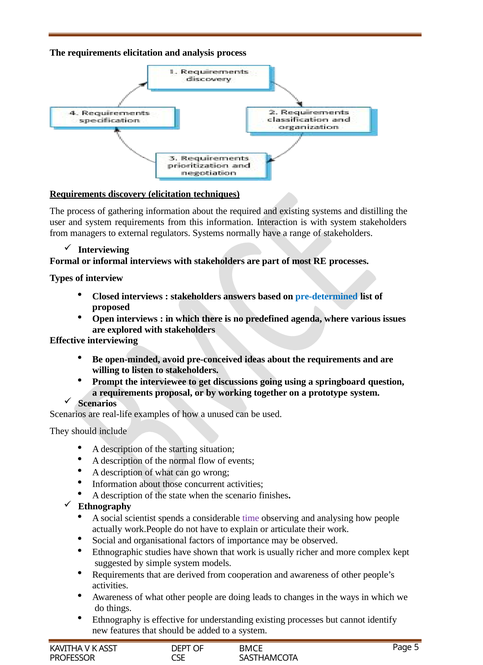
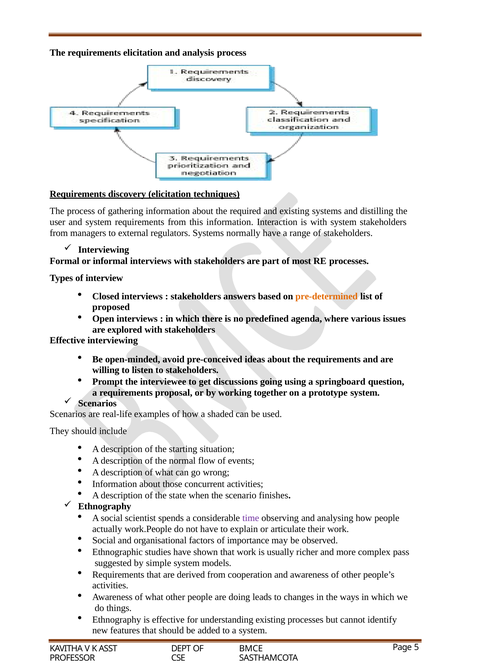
pre-determined colour: blue -> orange (327, 296)
unused: unused -> shaded (220, 414)
kept: kept -> pass (401, 552)
